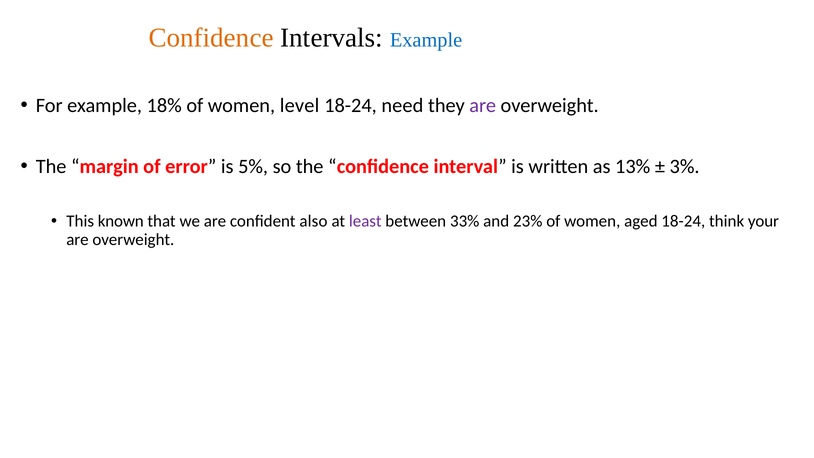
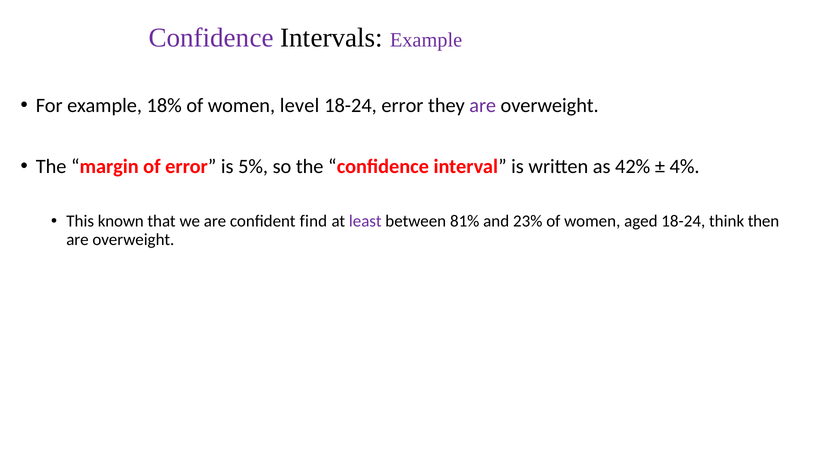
Confidence colour: orange -> purple (211, 38)
Example colour: blue -> purple (426, 40)
18-24 need: need -> error (402, 106)
13%: 13% -> 42% (633, 166)
3%: 3% -> 4% (685, 166)
also: also -> find (313, 221)
33%: 33% -> 81% (465, 221)
your: your -> then (763, 221)
